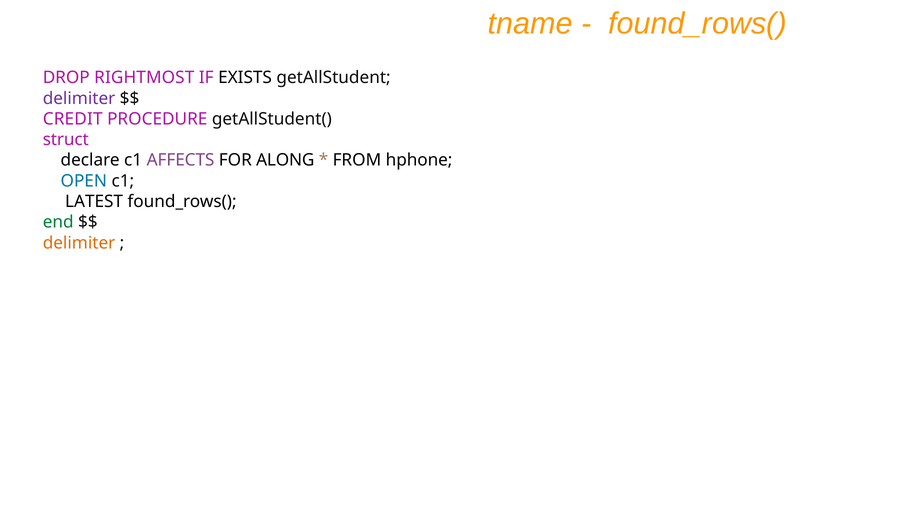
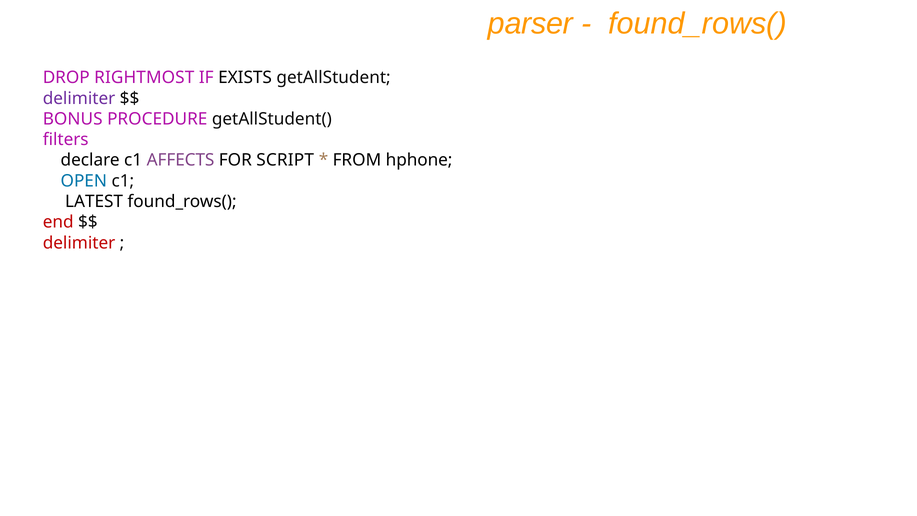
tname: tname -> parser (530, 24)
CREDIT: CREDIT -> BONUS (73, 119)
struct: struct -> filters (66, 140)
ALONG: ALONG -> SCRIPT (285, 160)
end colour: green -> red (58, 222)
delimiter colour: orange -> red (79, 243)
